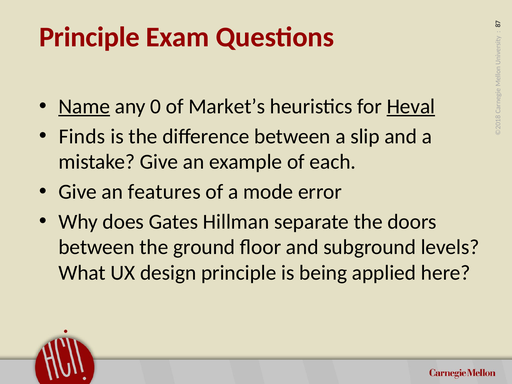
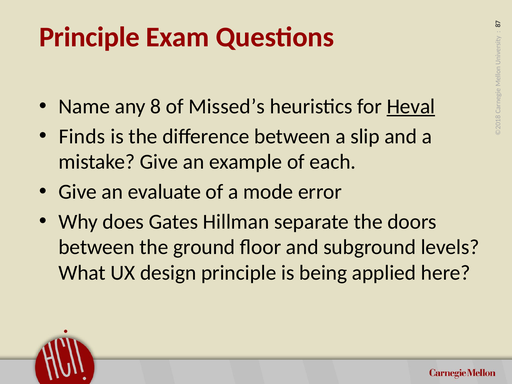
Name underline: present -> none (84, 106)
any 0: 0 -> 8 (156, 106)
Market’s: Market’s -> Missed’s (227, 106)
features: features -> evaluate (164, 192)
